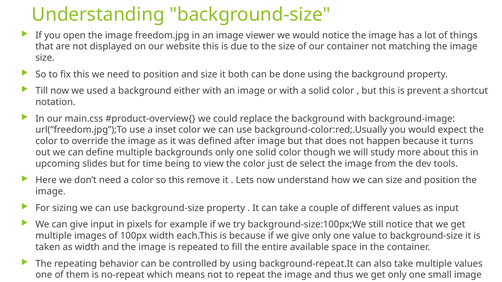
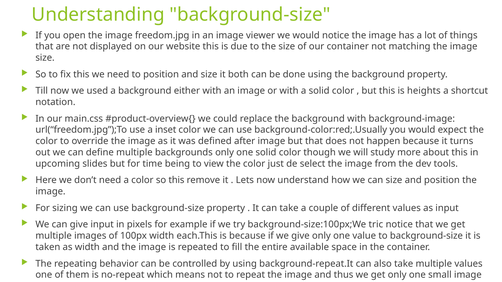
prevent: prevent -> heights (424, 91)
still: still -> tric (376, 225)
